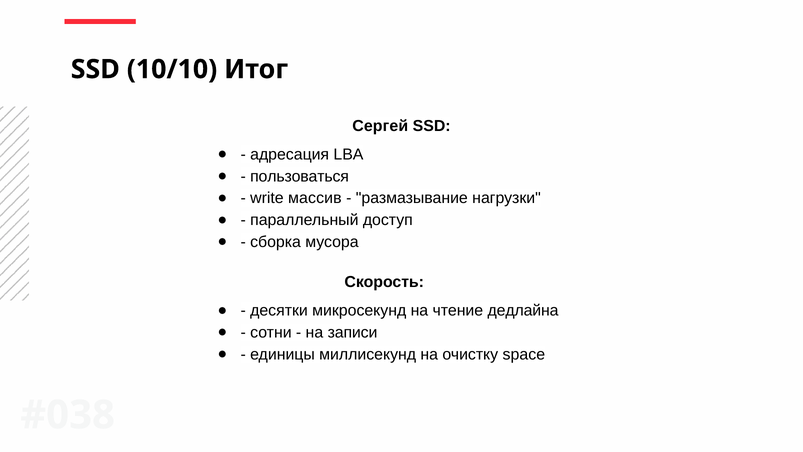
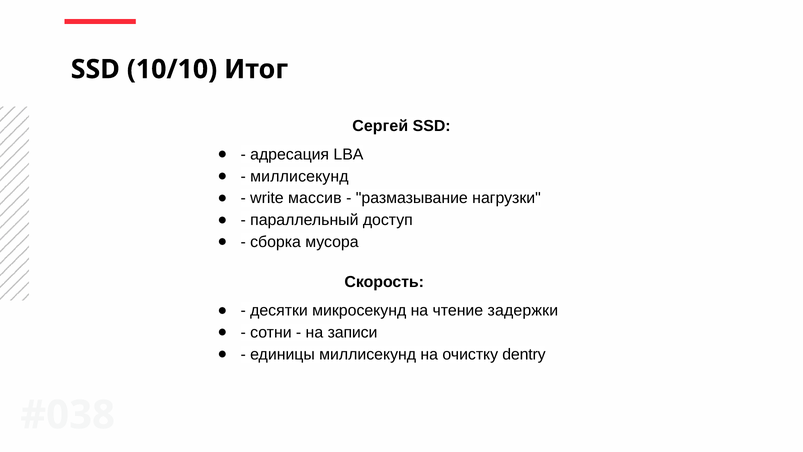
пользоваться: пользоваться -> миллисекунд (299, 176)
дедлайна: дедлайна -> задержки (523, 310)
space: space -> dentry (524, 354)
